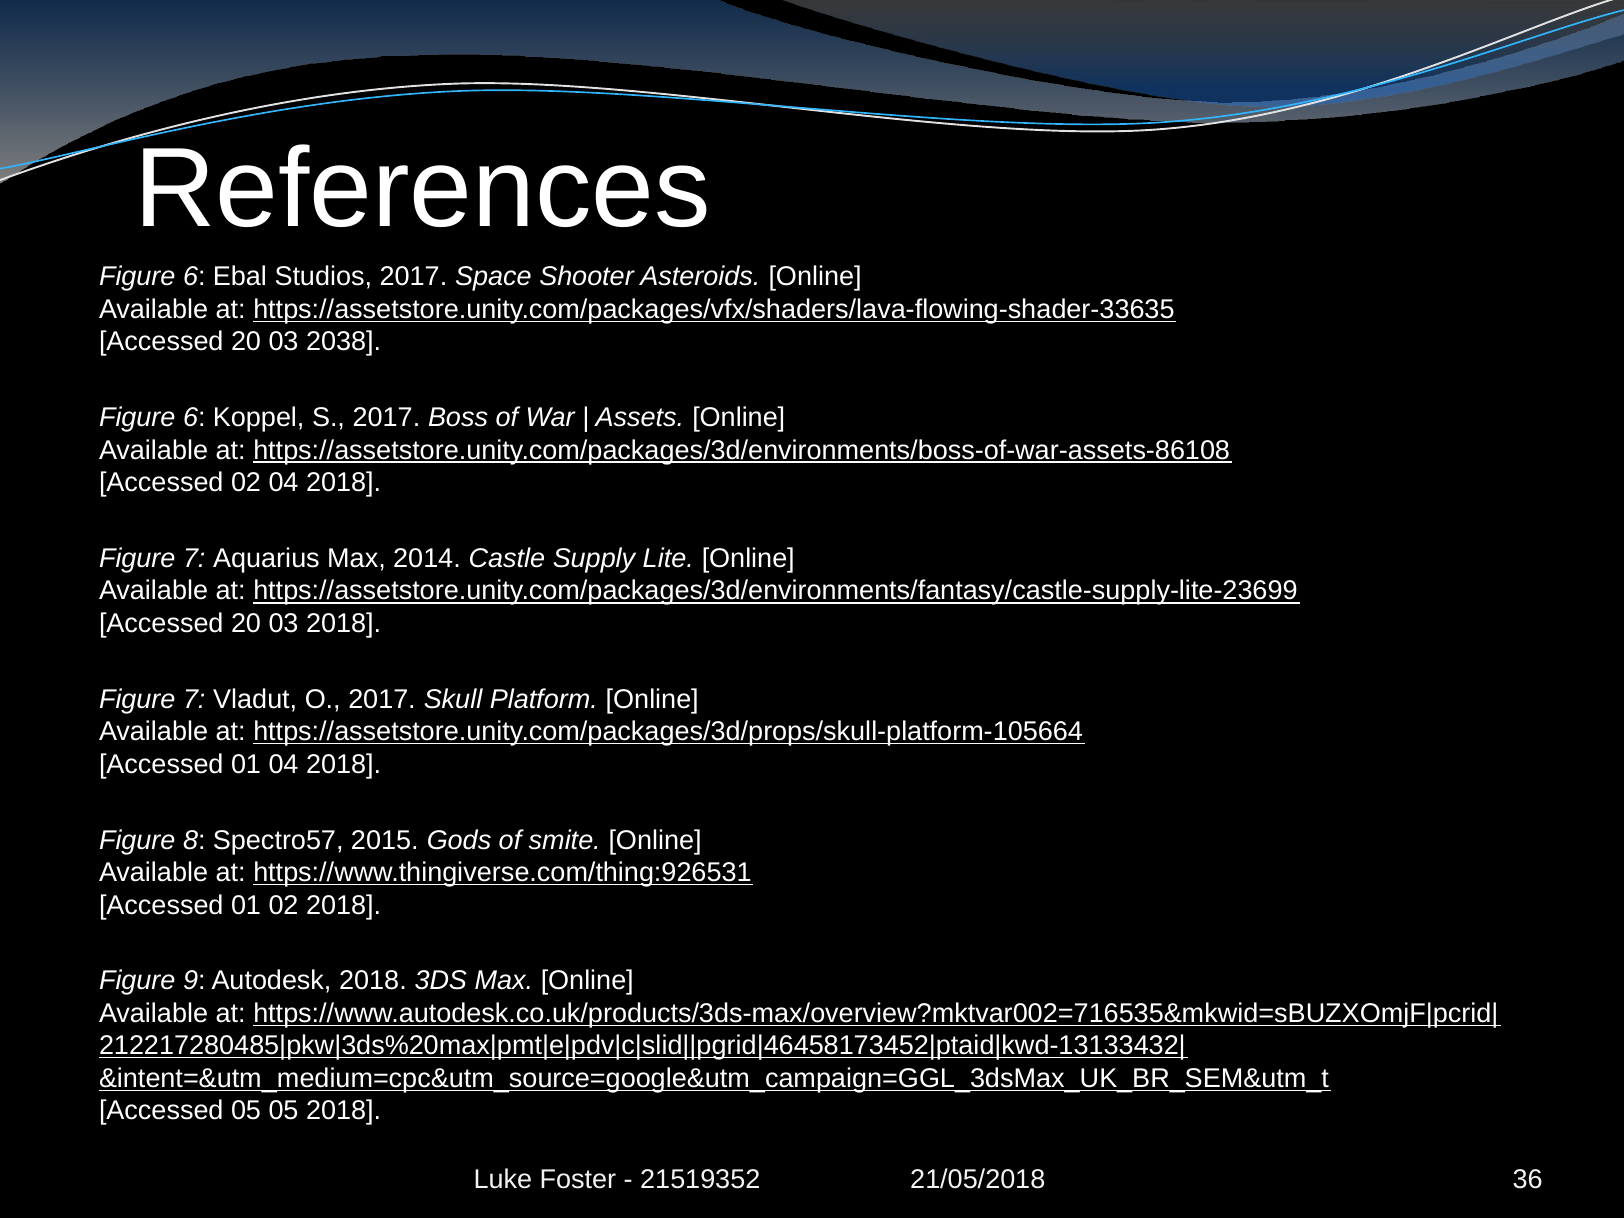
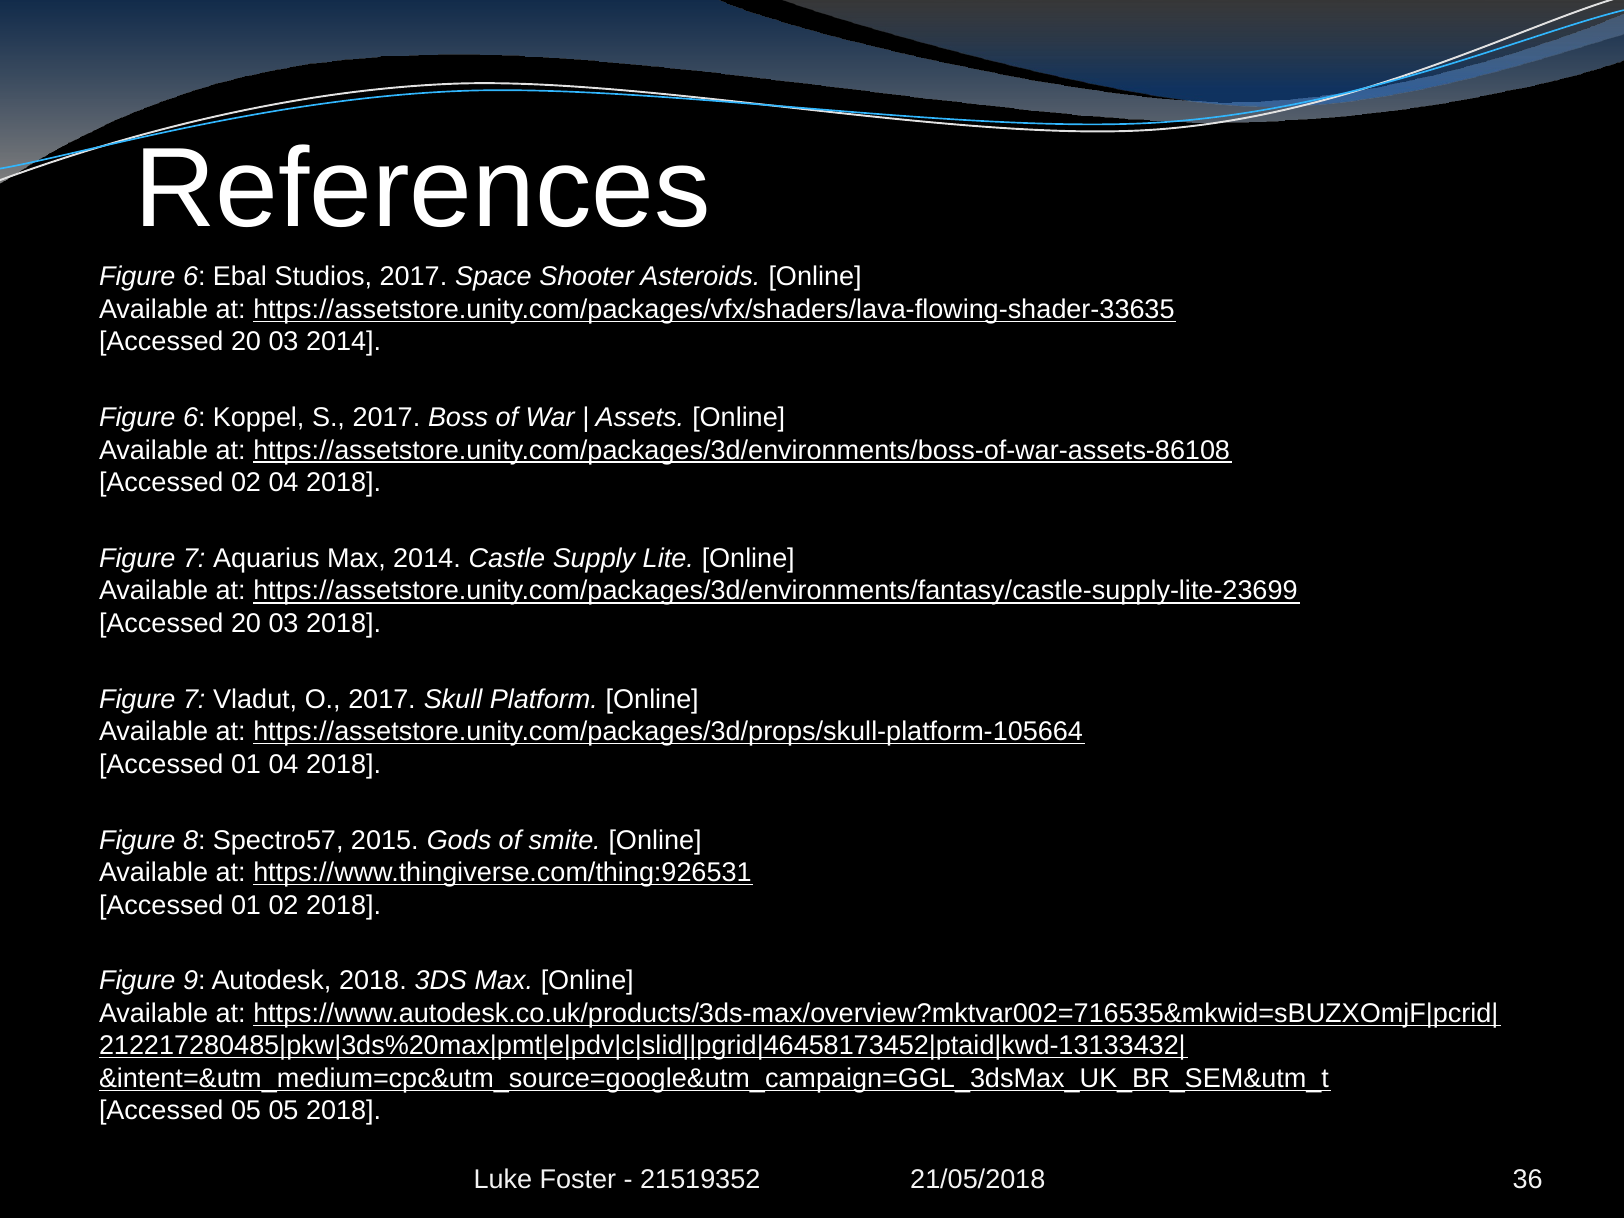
03 2038: 2038 -> 2014 (344, 342)
